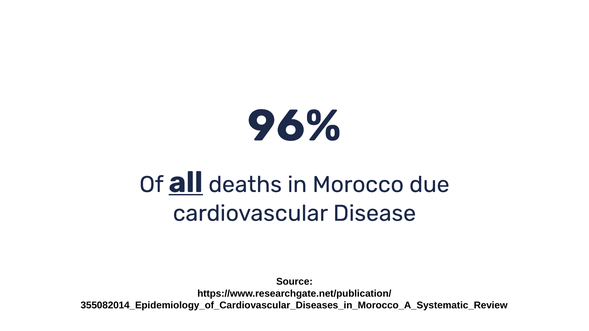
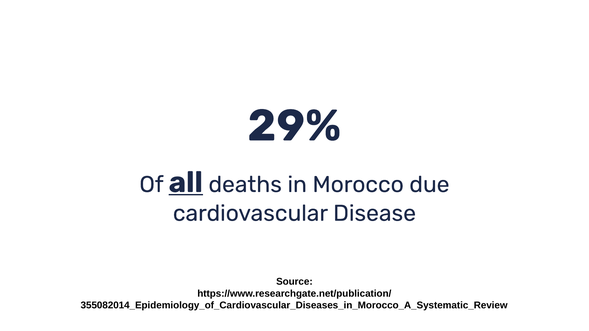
96%: 96% -> 29% (294, 126)
